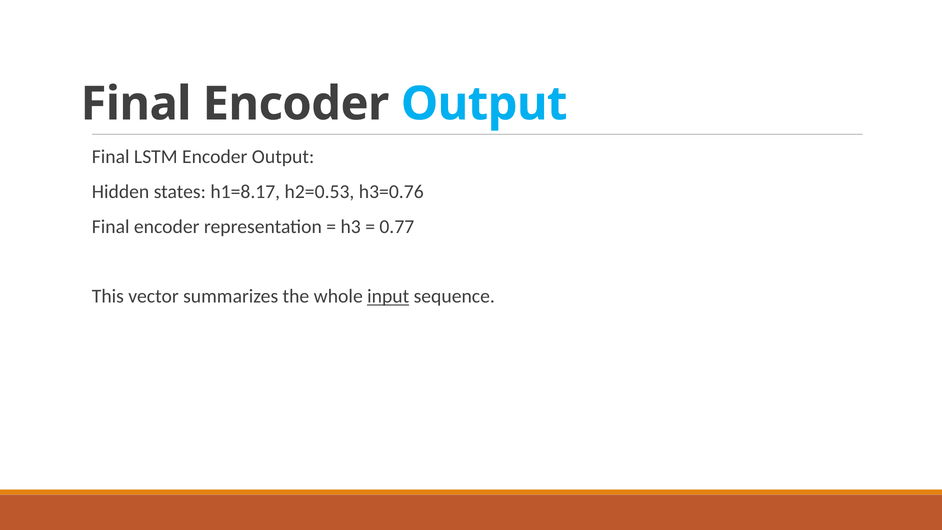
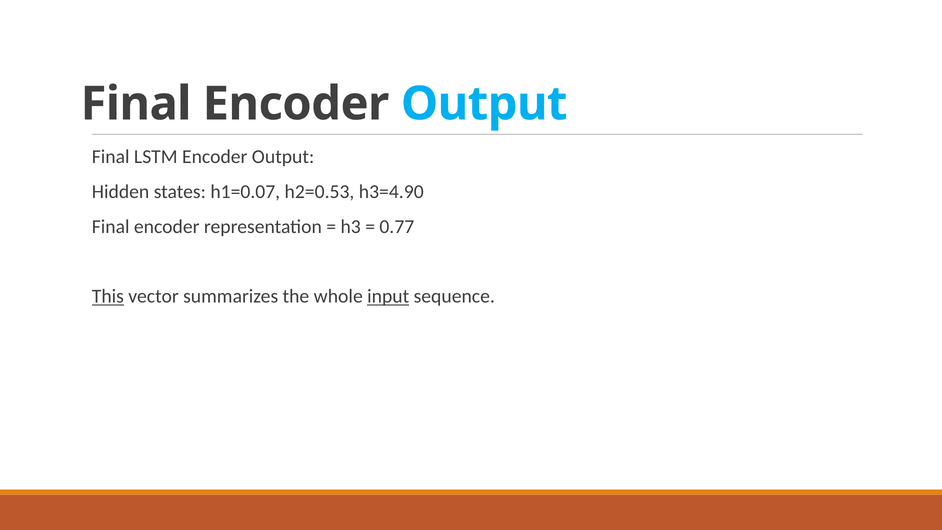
h1=8.17: h1=8.17 -> h1=0.07 (245, 192)
h3=0.76: h3=0.76 -> h3=4.90 (391, 192)
This underline: none -> present (108, 296)
